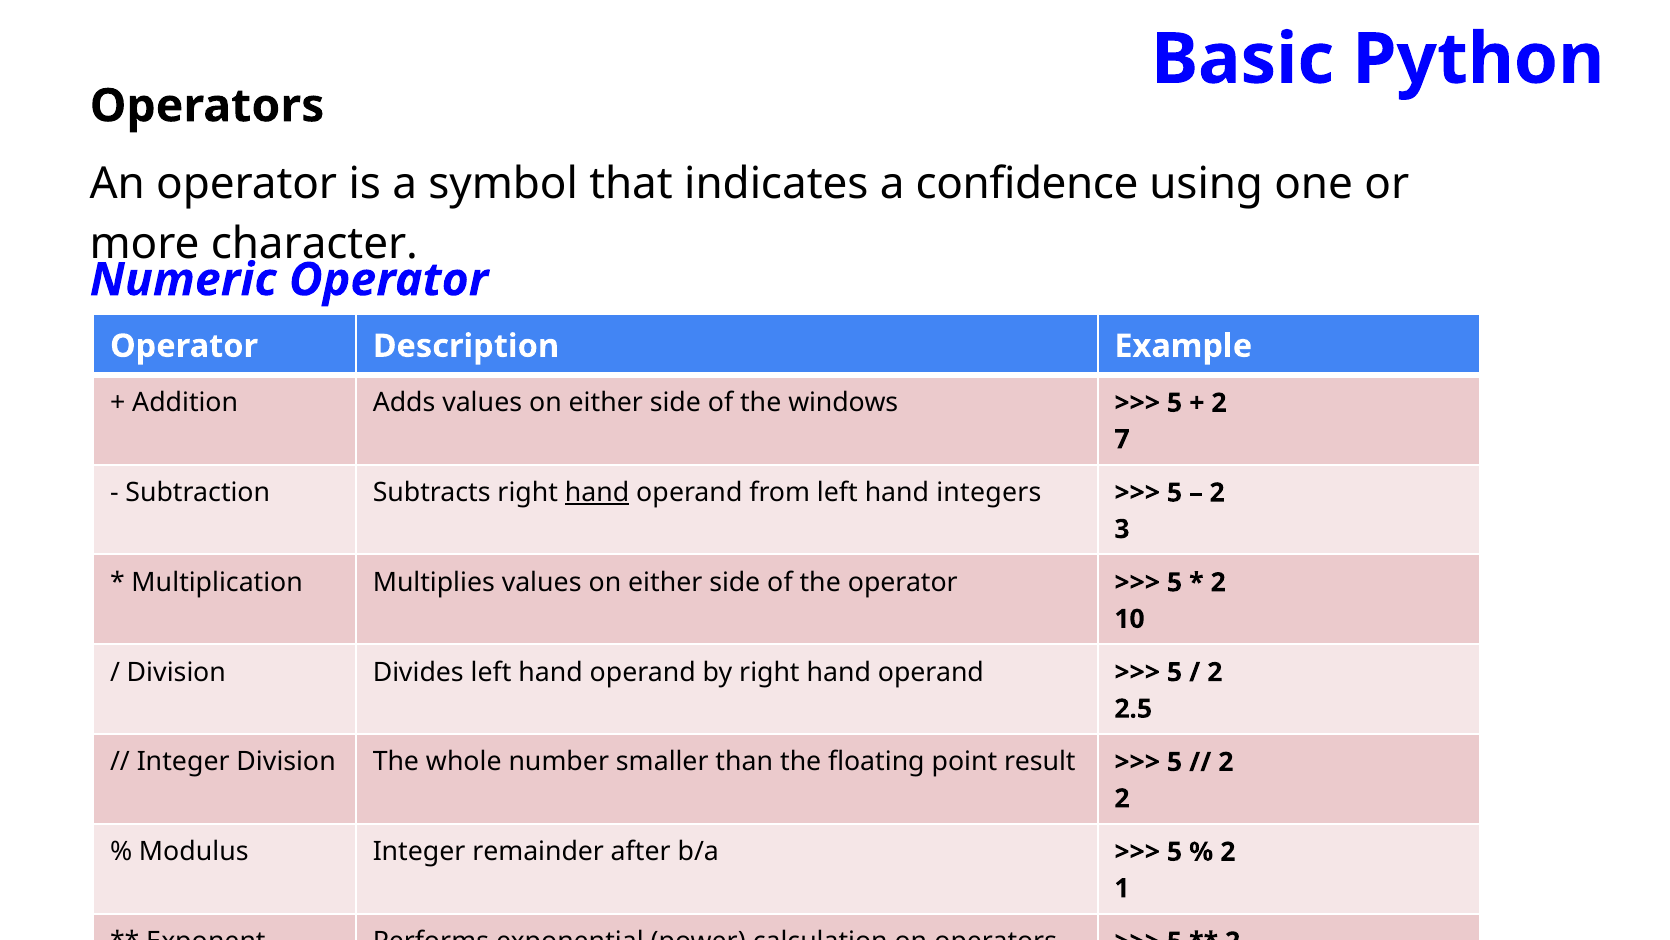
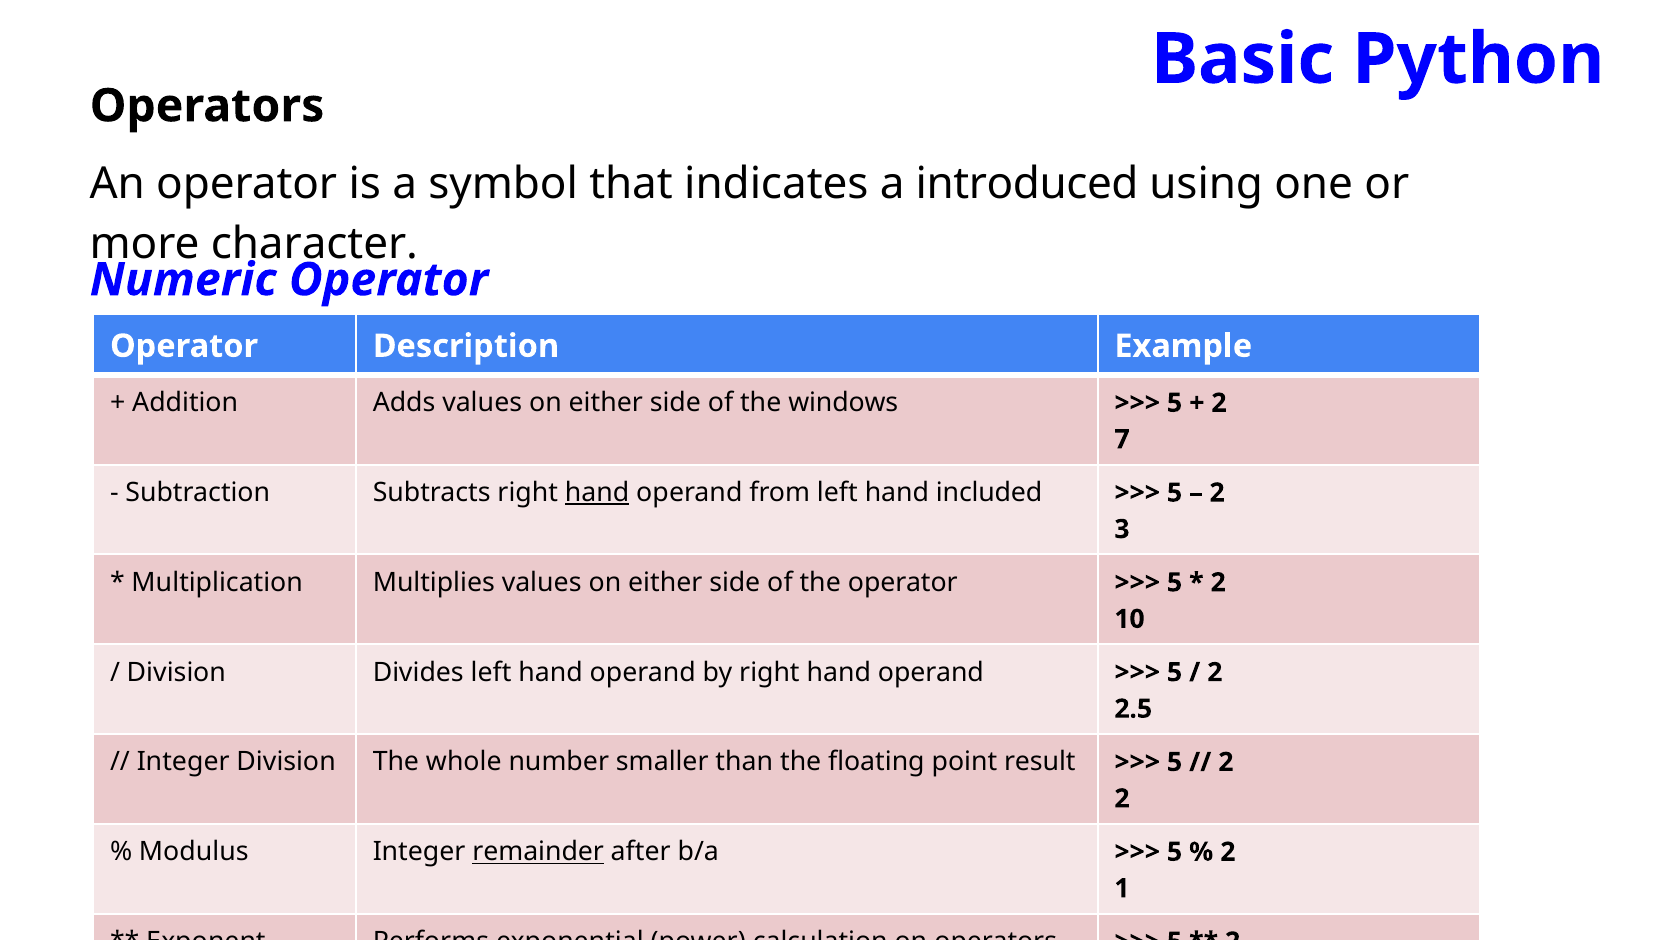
confidence: confidence -> introduced (1027, 183)
integers: integers -> included (989, 492)
remainder underline: none -> present (538, 851)
